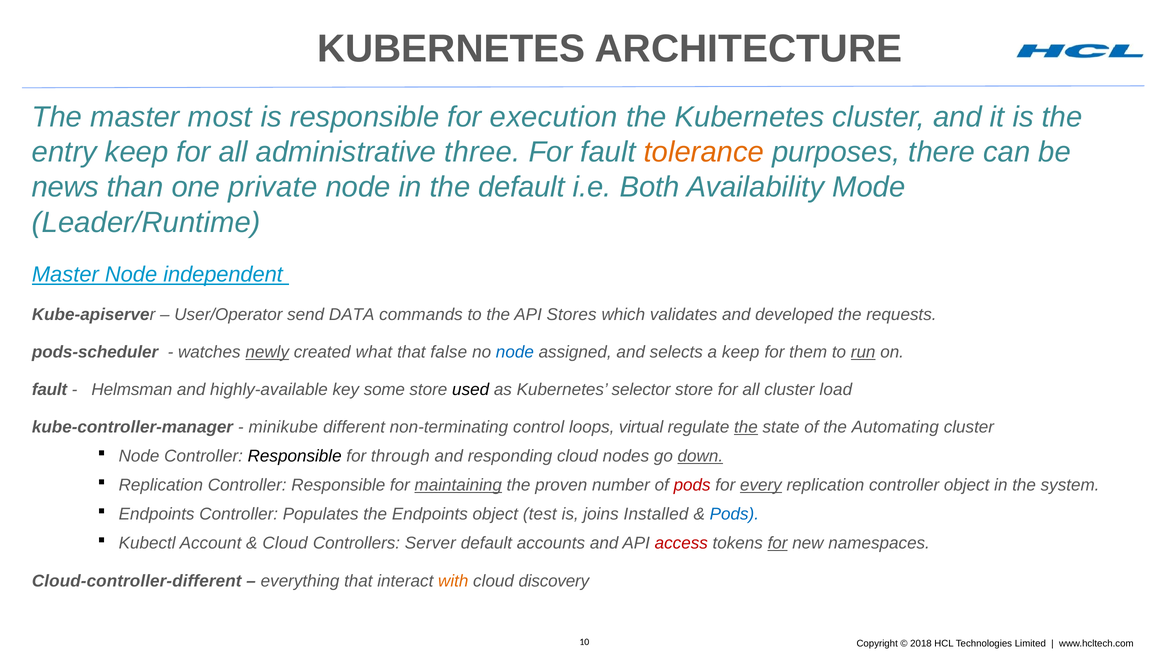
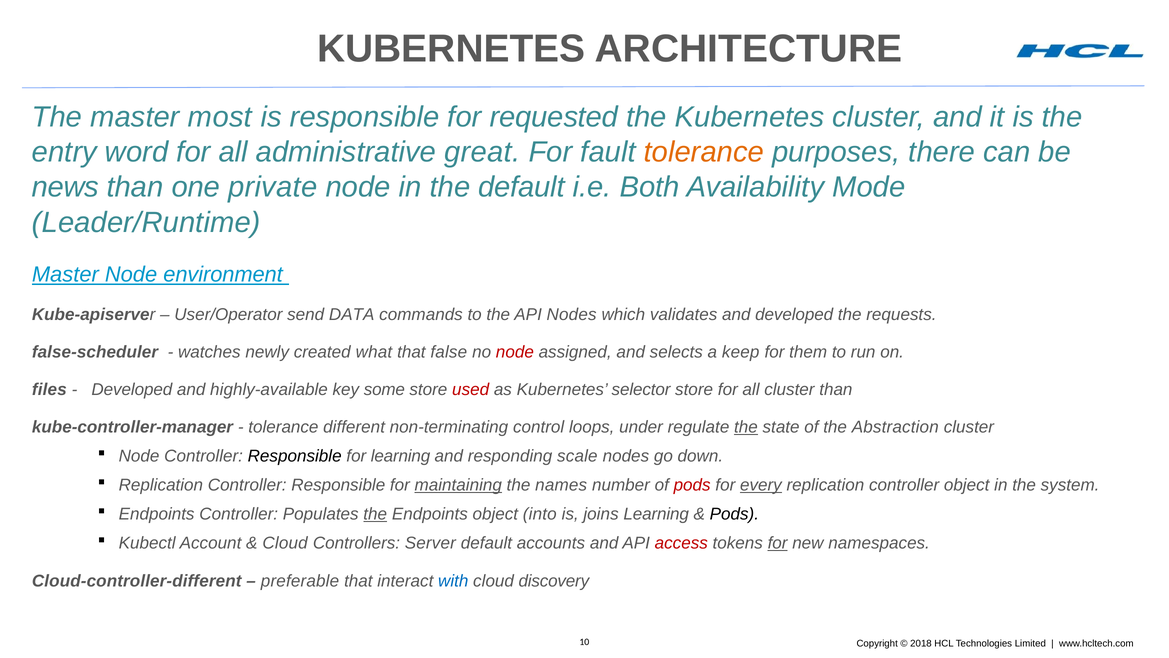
execution: execution -> requested (554, 117)
entry keep: keep -> word (137, 152)
three: three -> great (482, 152)
independent: independent -> environment (223, 274)
API Stores: Stores -> Nodes (572, 314)
pods-scheduler: pods-scheduler -> false-scheduler (95, 352)
newly underline: present -> none (267, 352)
node colour: blue -> red (515, 352)
run underline: present -> none (863, 352)
fault: fault -> files (49, 389)
Helmsman: Helmsman -> Developed (132, 389)
used colour: black -> red (471, 389)
cluster load: load -> than (836, 389)
minikube: minikube -> tolerance (283, 427)
virtual: virtual -> under (641, 427)
Automating: Automating -> Abstraction (895, 427)
for through: through -> learning (401, 456)
responding cloud: cloud -> scale (577, 456)
down underline: present -> none (700, 456)
proven: proven -> names (561, 485)
the underline: none -> present (375, 514)
test: test -> into (540, 514)
joins Installed: Installed -> Learning (656, 514)
Pods colour: blue -> black (734, 514)
everything: everything -> preferable (300, 581)
with colour: orange -> blue (453, 581)
